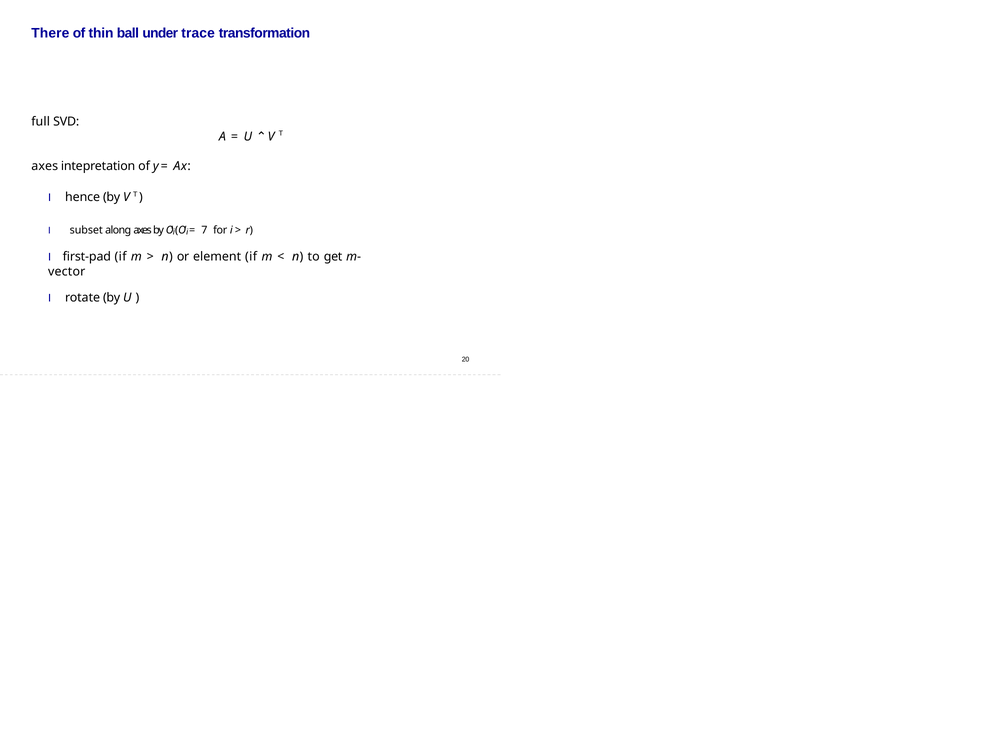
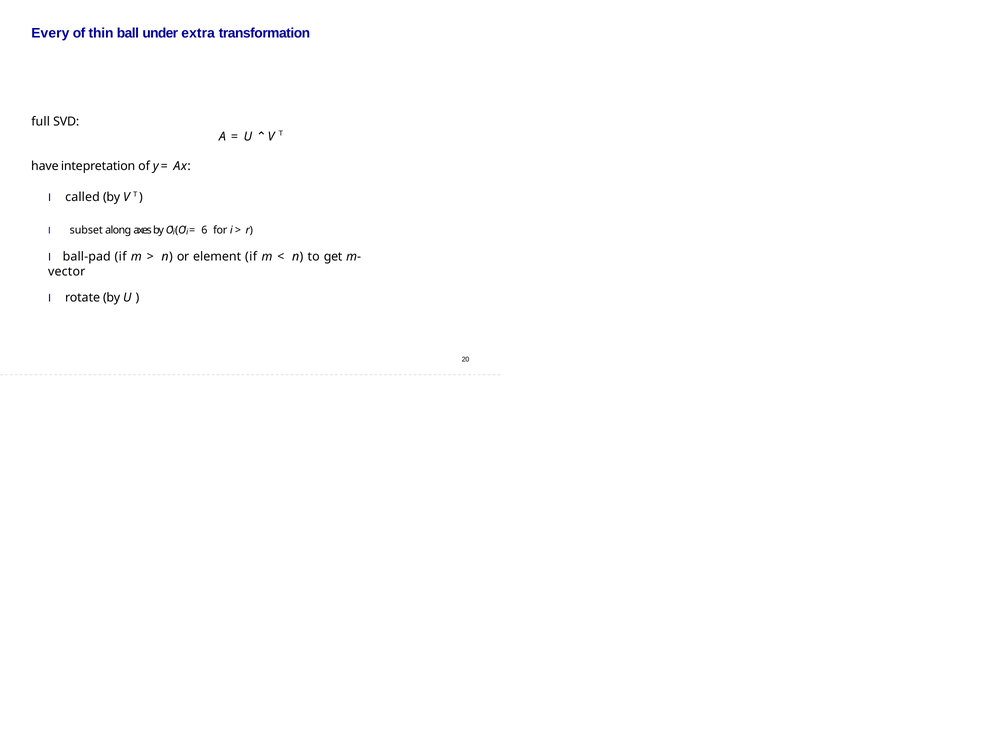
There: There -> Every (50, 33)
trace: trace -> extra (198, 33)
axes: axes -> have (45, 166)
hence: hence -> called (83, 197)
7: 7 -> 6 (204, 230)
first-pad: first-pad -> ball-pad (87, 257)
